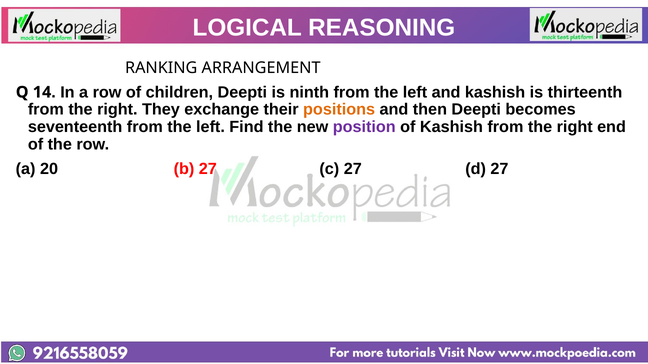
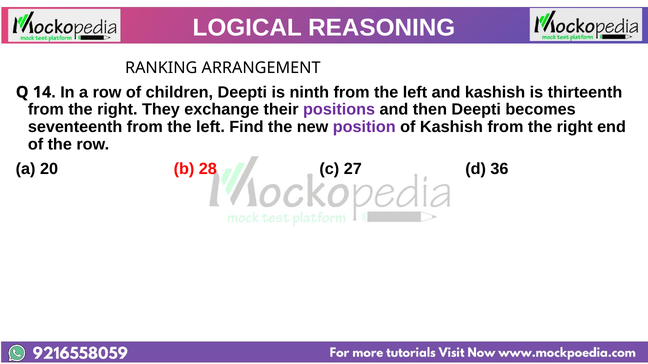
positions colour: orange -> purple (339, 110)
b 27: 27 -> 28 (208, 169)
d 27: 27 -> 36 (499, 169)
